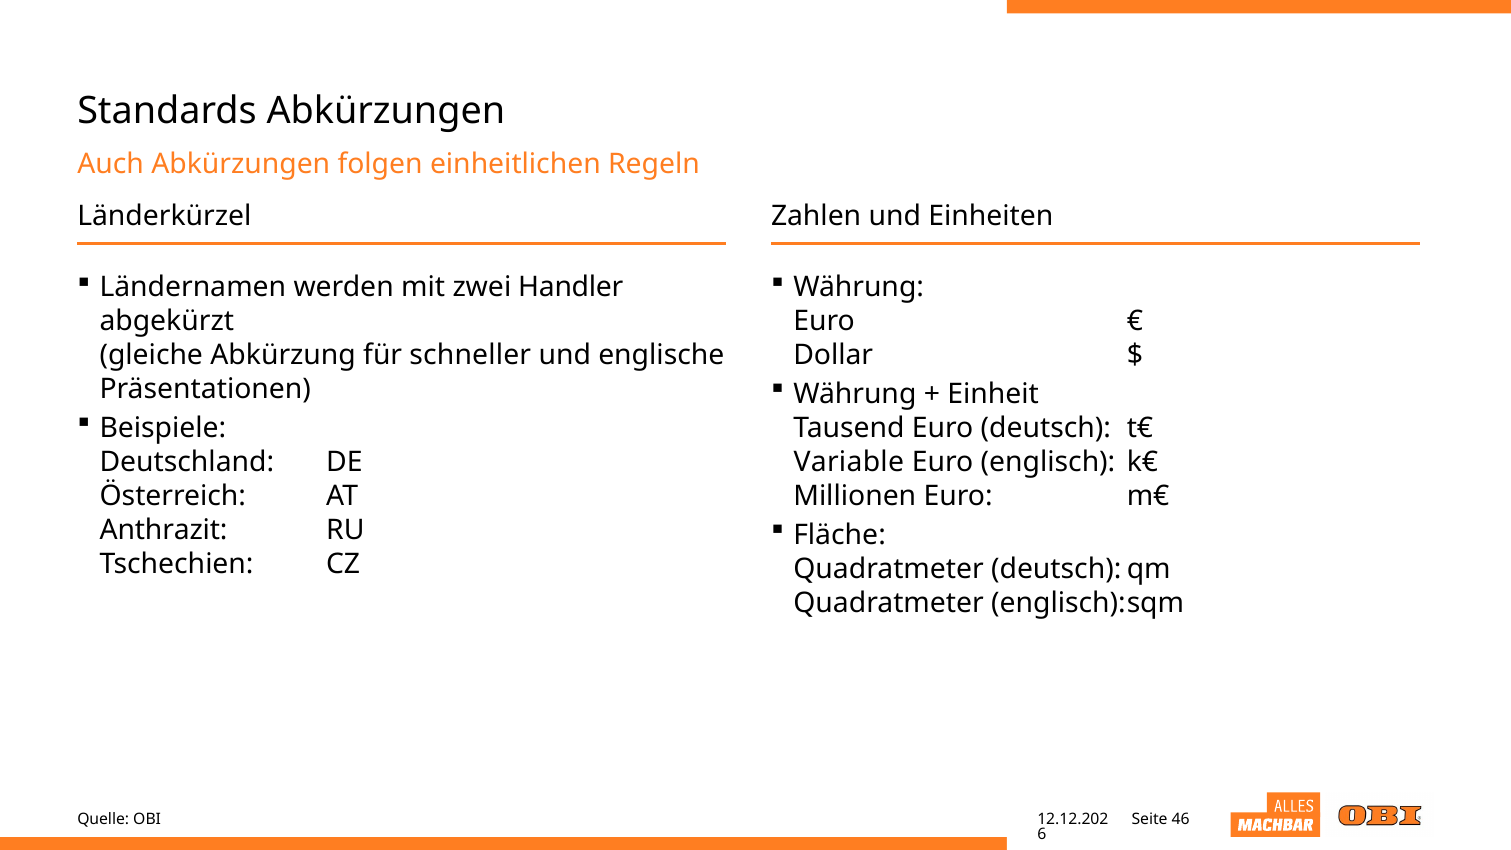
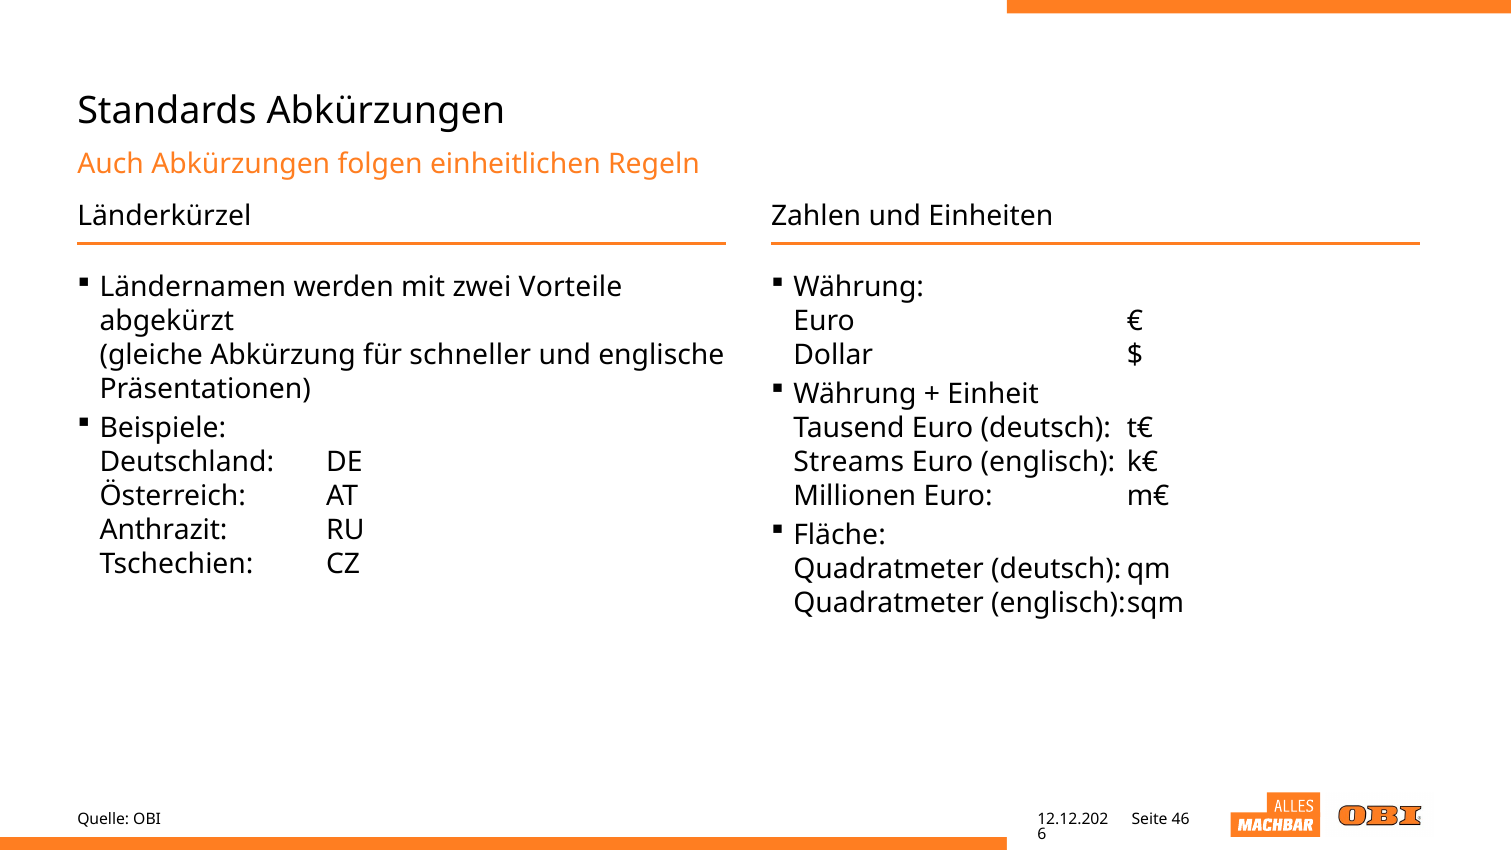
Handler: Handler -> Vorteile (571, 287)
Variable: Variable -> Streams (849, 462)
